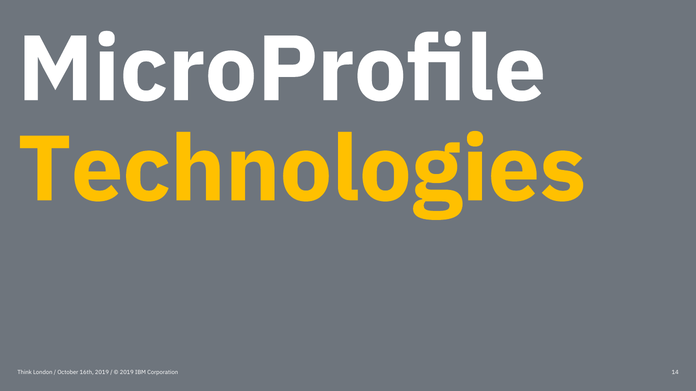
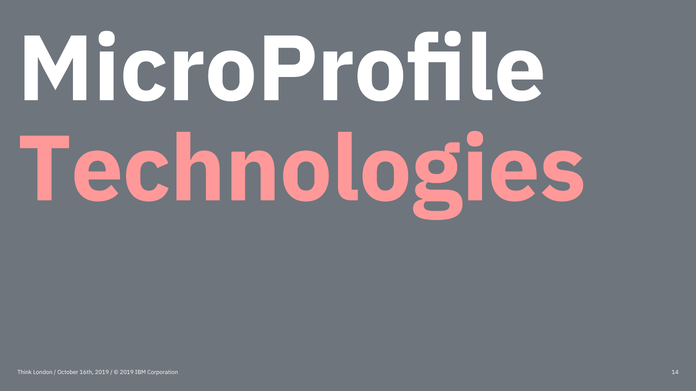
Technologies colour: yellow -> pink (302, 170)
